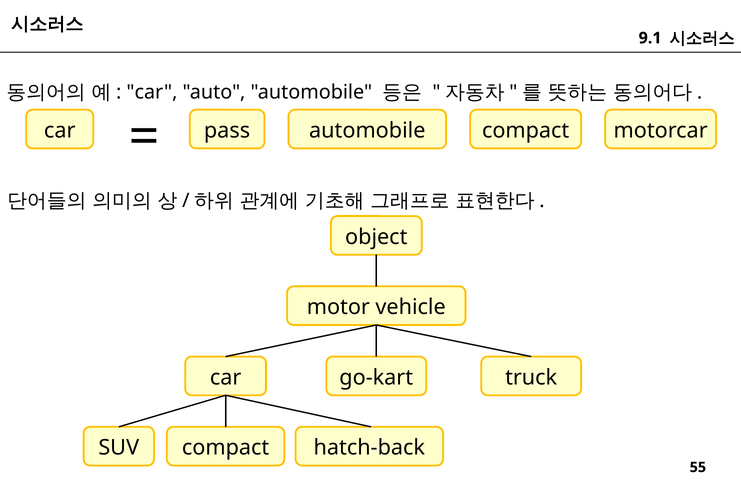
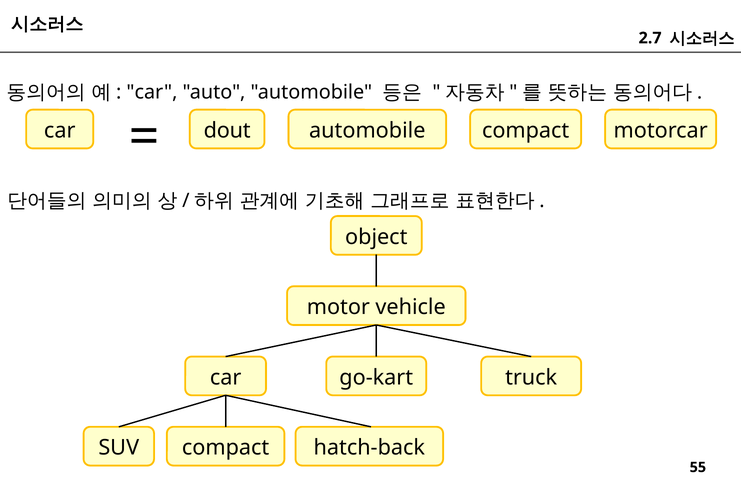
9.1: 9.1 -> 2.7 (650, 38)
pass: pass -> dout (227, 130)
